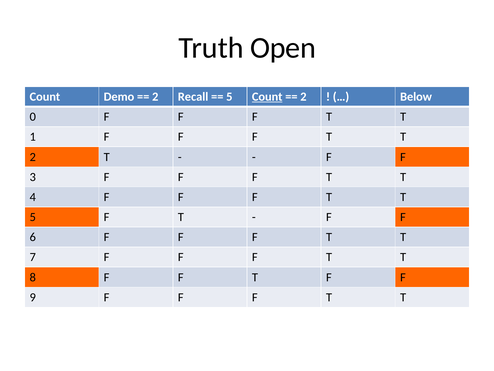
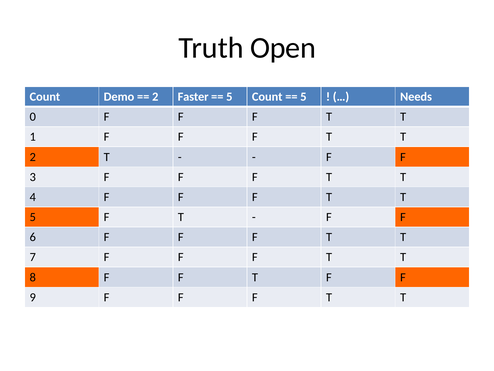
Recall: Recall -> Faster (193, 97)
Count underline: present -> none (267, 97)
2: 2 -> 5 (303, 97)
Below: Below -> Needs (416, 97)
